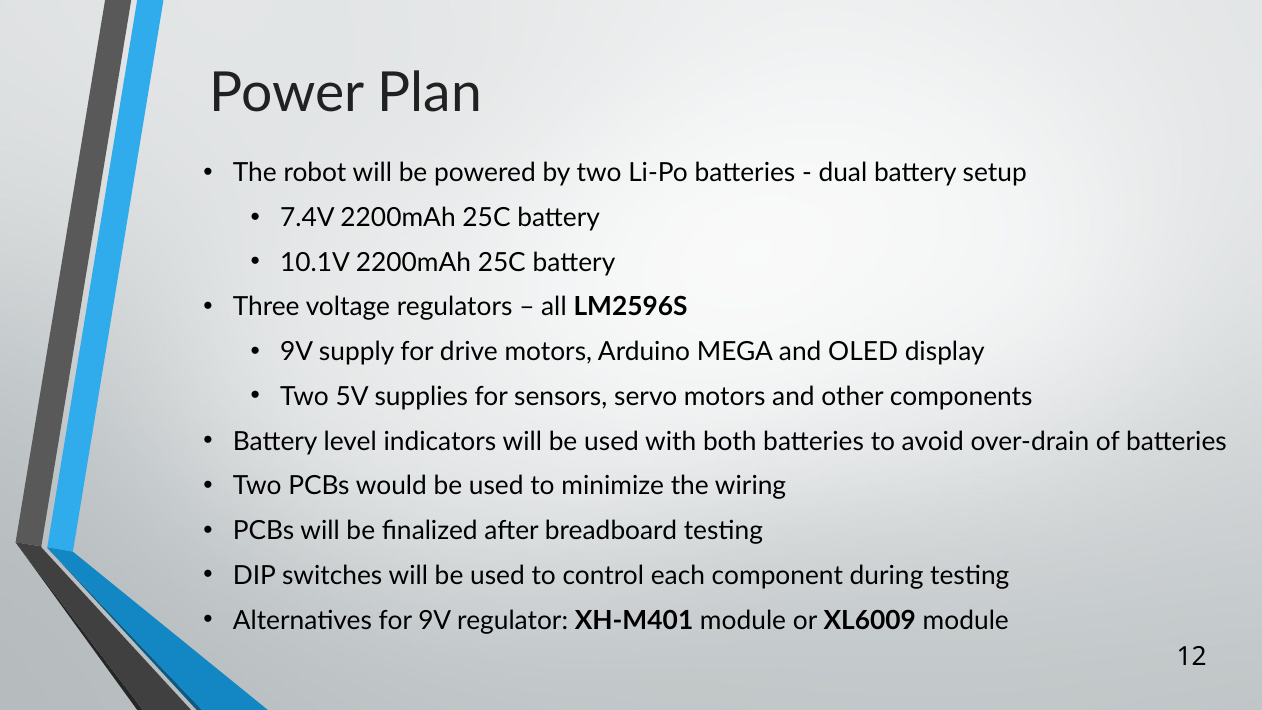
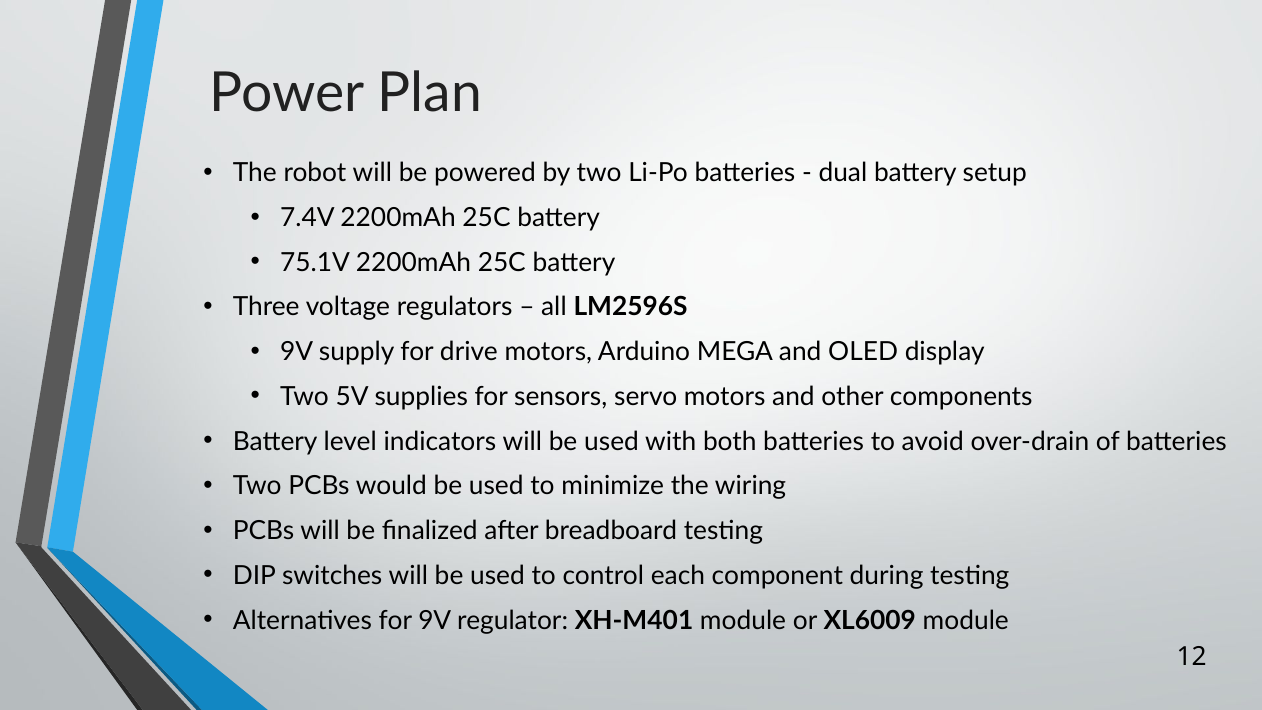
10.1V: 10.1V -> 75.1V (315, 263)
